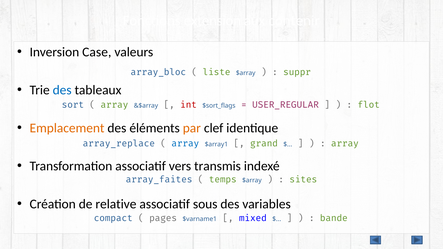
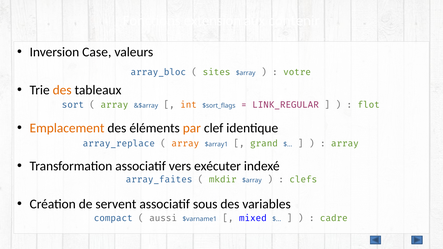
liste: liste -> sites (217, 72)
suppr: suppr -> votre (297, 72)
des colour: blue -> orange (62, 90)
int colour: red -> orange (189, 105)
USER_REGULAR: USER_REGULAR -> LINK_REGULAR (286, 105)
array colour: blue -> orange (185, 144)
transmis: transmis -> exécuter (218, 166)
temps: temps -> mkdir (223, 180)
sites: sites -> clefs (303, 180)
relative: relative -> servent (116, 204)
pages: pages -> aussi (163, 218)
bande: bande -> cadre (334, 218)
